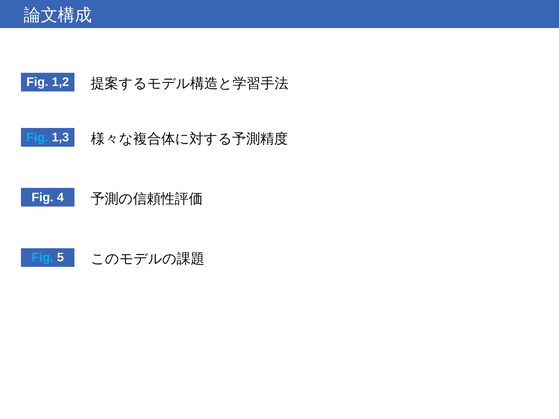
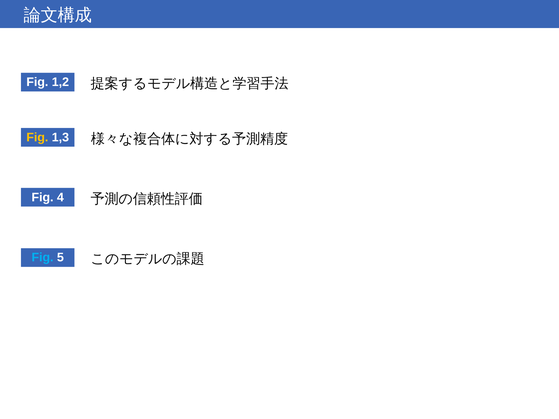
Fig colour: light blue -> yellow (37, 137)
